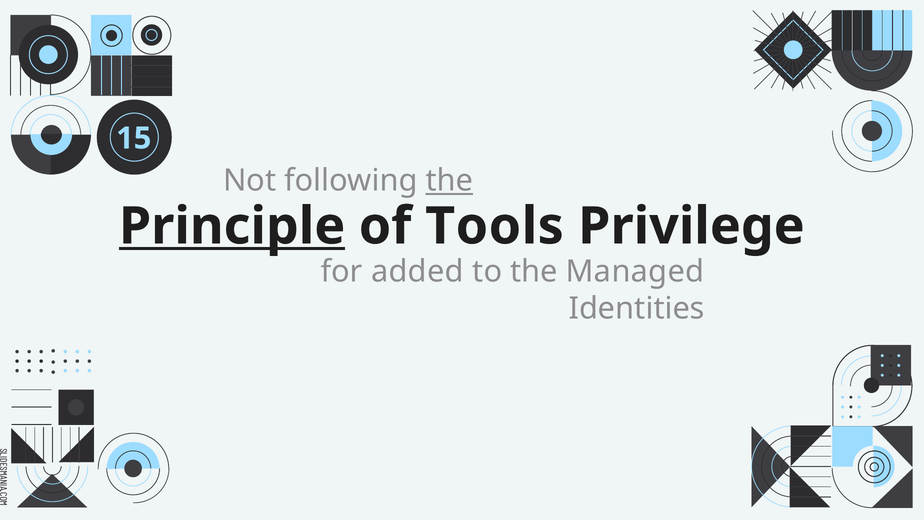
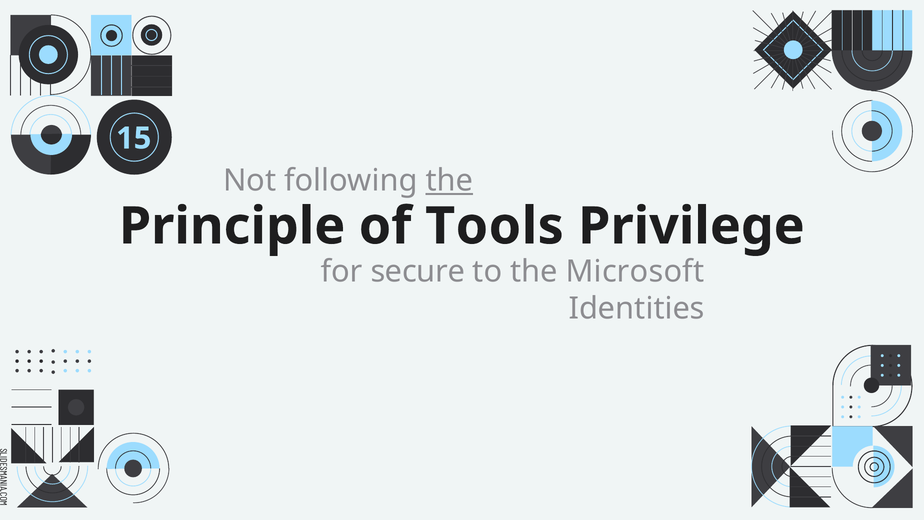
Principle underline: present -> none (232, 226)
added: added -> secure (418, 272)
Managed: Managed -> Microsoft (635, 272)
